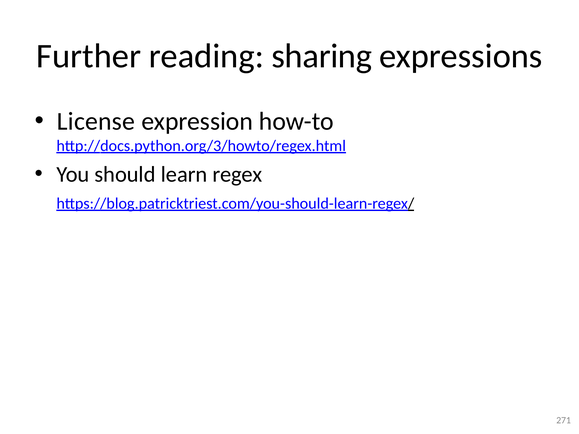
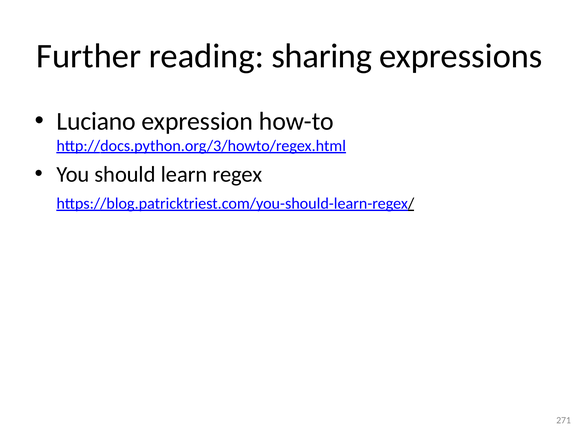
License: License -> Luciano (96, 121)
